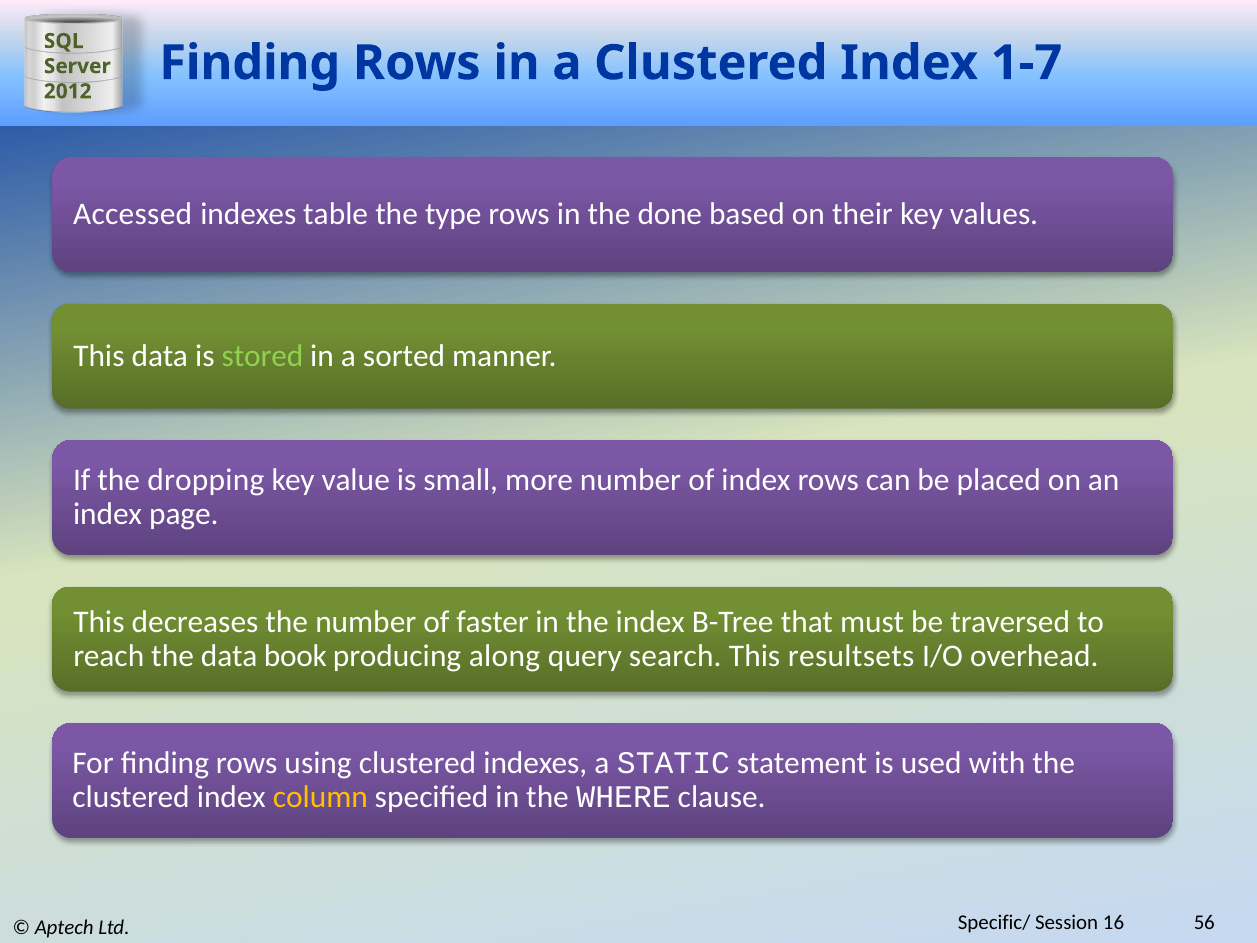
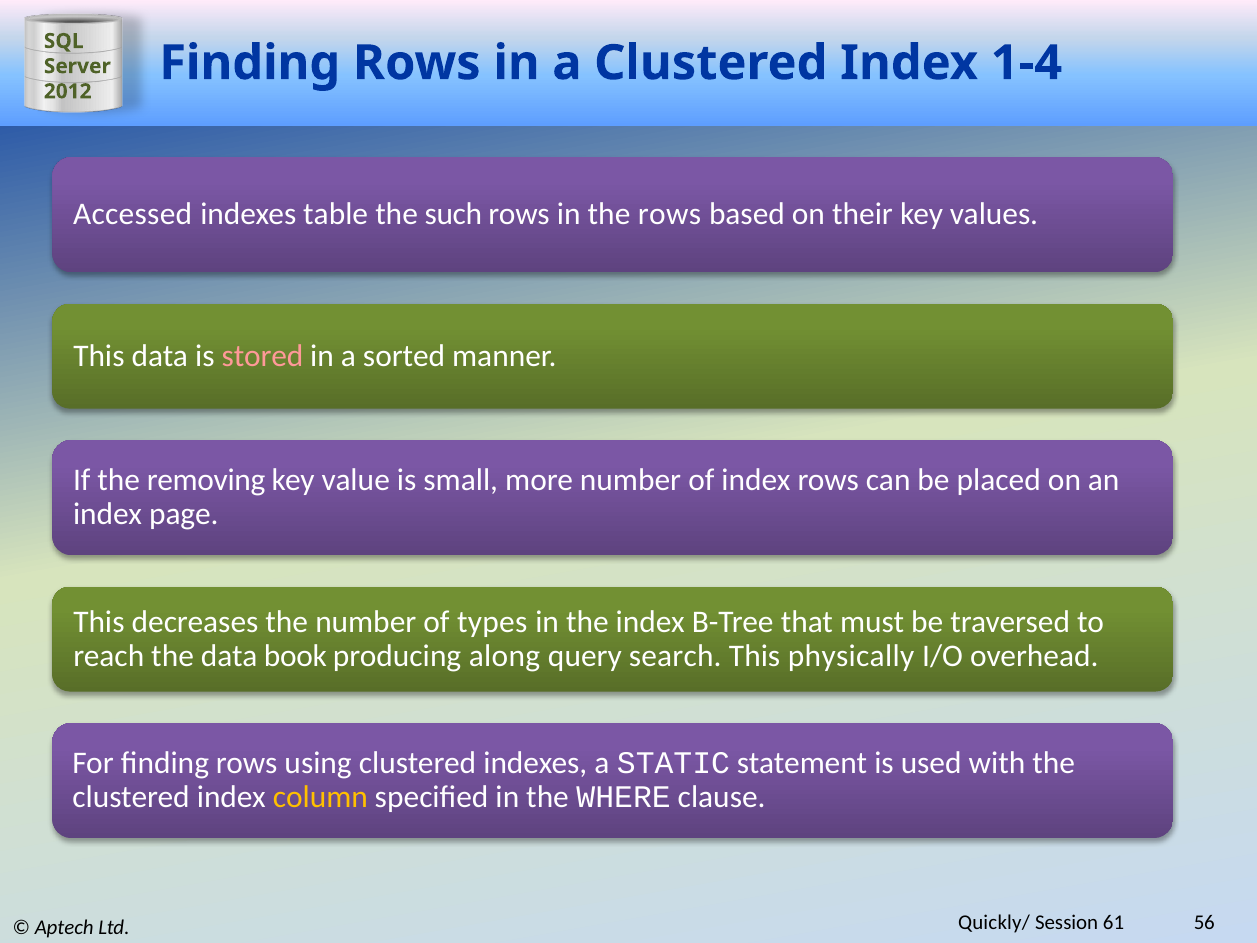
1-7: 1-7 -> 1-4 (1026, 63)
type: type -> such (453, 215)
the done: done -> rows (670, 215)
stored colour: light green -> pink (262, 356)
dropping: dropping -> removing (206, 480)
faster: faster -> types (492, 622)
resultsets: resultsets -> physically (851, 656)
Specific/: Specific/ -> Quickly/ (994, 922)
16: 16 -> 61 (1114, 922)
